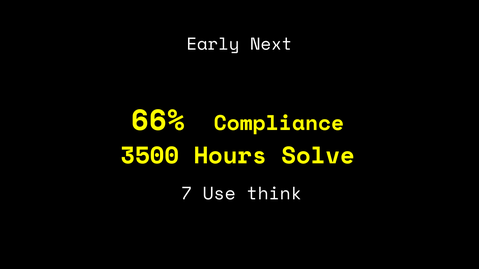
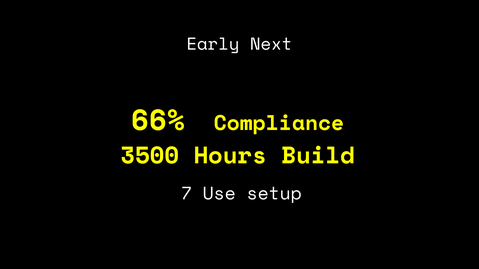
Solve: Solve -> Build (318, 156)
think: think -> setup (274, 194)
